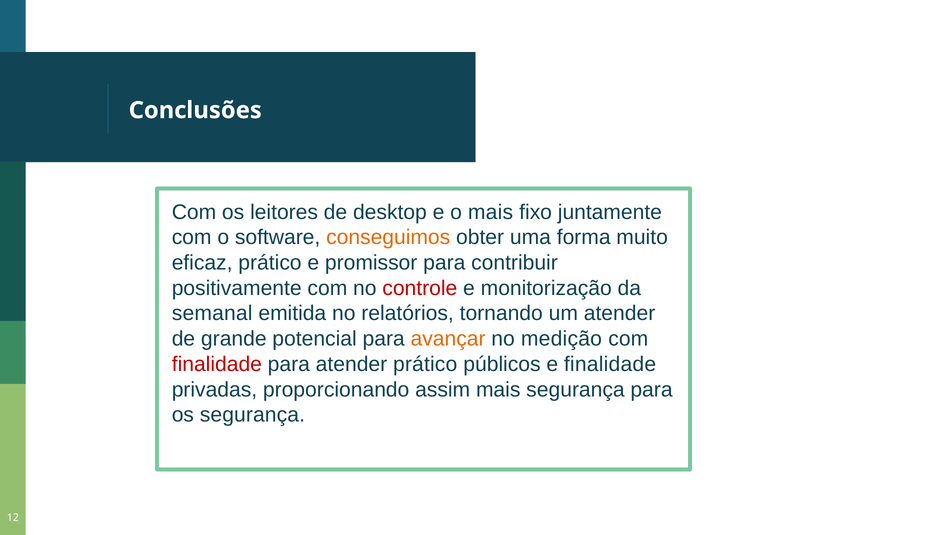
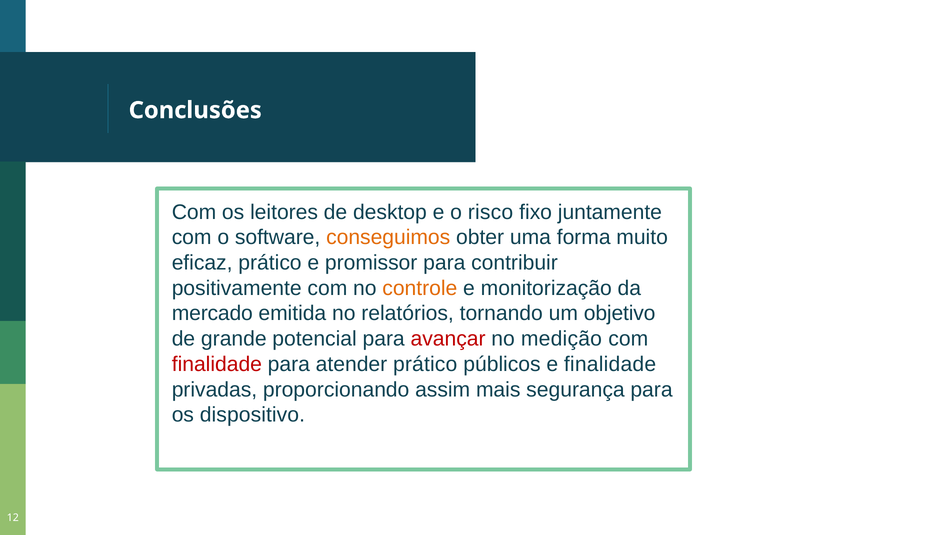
o mais: mais -> risco (490, 212)
controle colour: red -> orange (420, 288)
semanal: semanal -> mercado (212, 313)
um atender: atender -> objetivo (620, 313)
avançar colour: orange -> red (448, 339)
os segurança: segurança -> dispositivo (252, 415)
